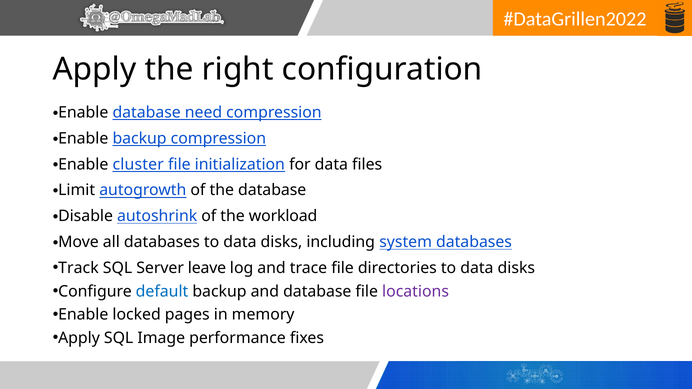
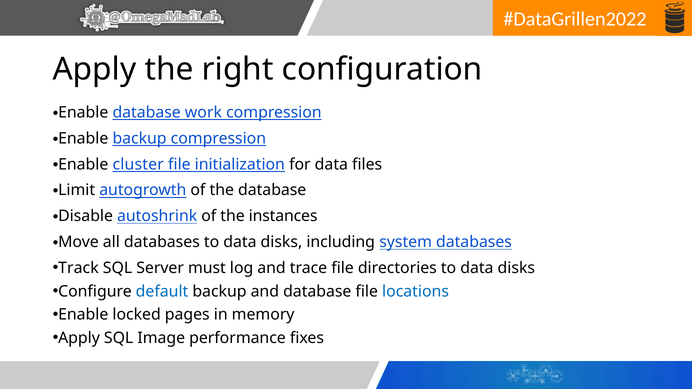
need: need -> work (203, 112)
workload: workload -> instances (283, 216)
leave: leave -> must (207, 268)
locations colour: purple -> blue (416, 292)
